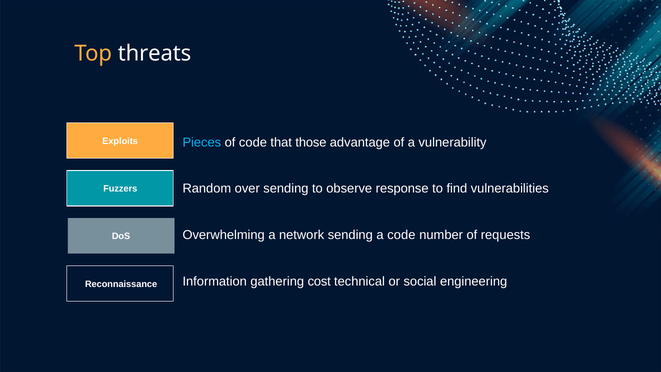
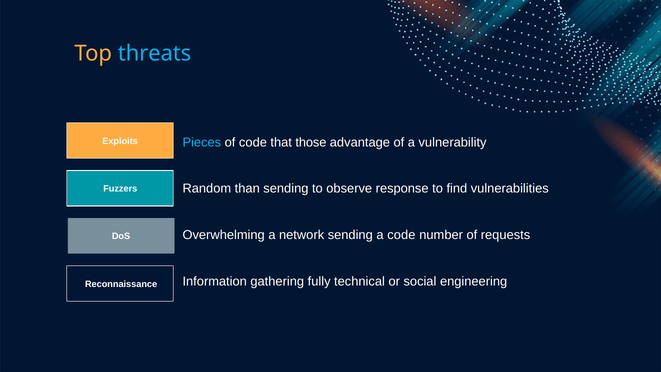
threats colour: white -> light blue (155, 54)
over: over -> than (247, 189)
cost: cost -> fully (319, 281)
